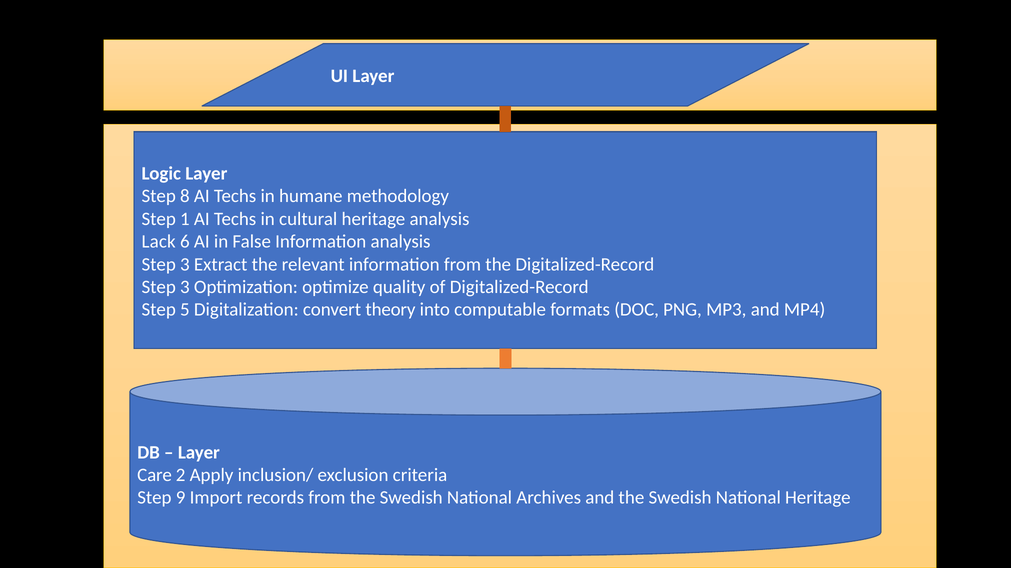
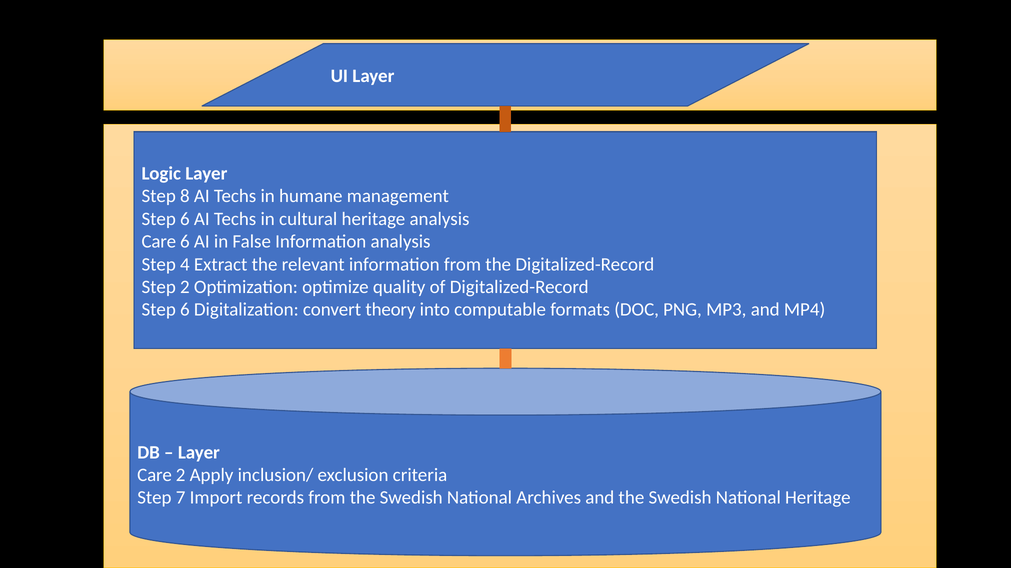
methodology: methodology -> management (398, 196)
1: 1 -> 6 (185, 219)
Lack: Lack -> Care (159, 242)
3: 3 -> 4 (185, 265)
3: 3 -> 2 (185, 287)
5: 5 -> 6 (185, 310)
9: 9 -> 7 (181, 498)
